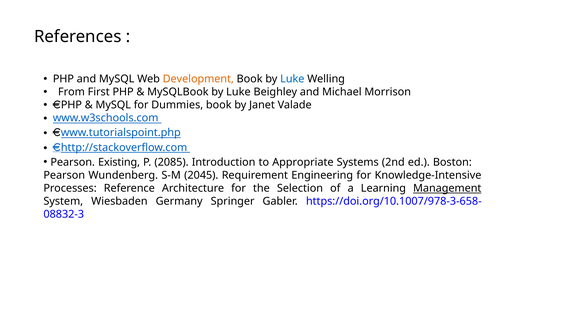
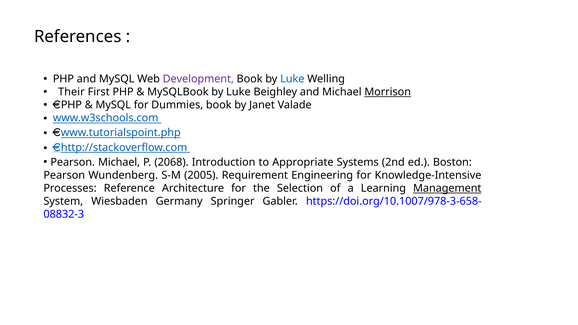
Development colour: orange -> purple (198, 79)
From: From -> Their (71, 92)
Morrison underline: none -> present (388, 92)
Pearson Existing: Existing -> Michael (119, 162)
2085: 2085 -> 2068 (172, 162)
2045: 2045 -> 2005 (201, 175)
